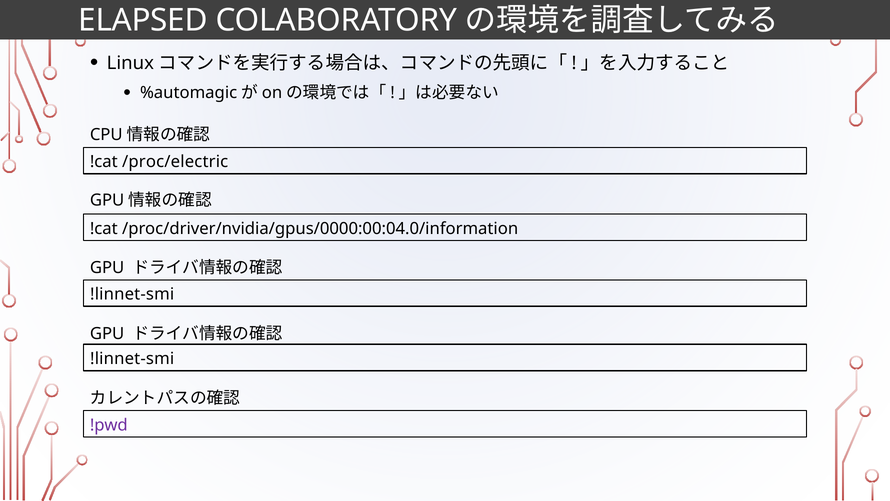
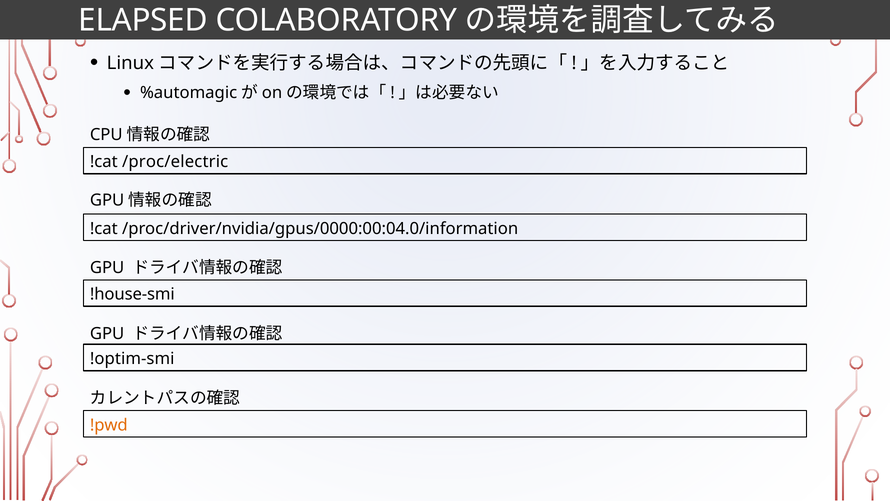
!linnet-smi: !linnet-smi -> !house-smi (132, 294)
!linnet-smi: !linnet-smi -> !optim-smi (132, 359)
!pwd colour: purple -> orange (109, 425)
